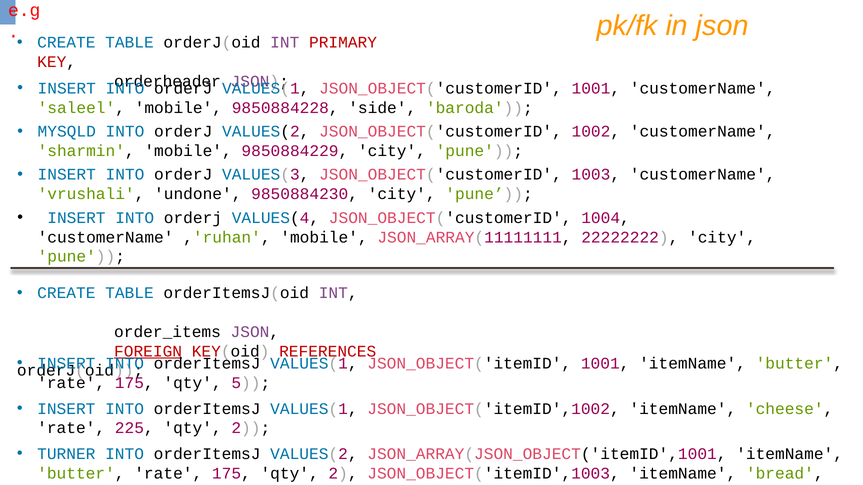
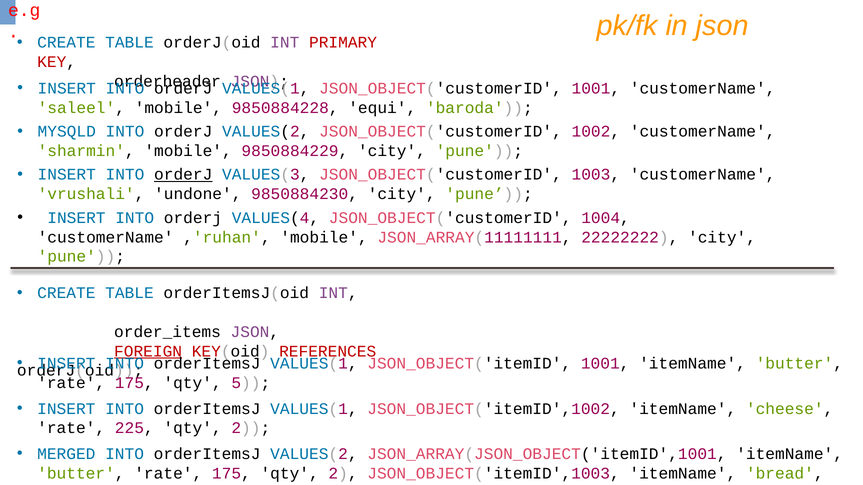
side: side -> equi (382, 108)
orderJ underline: none -> present (183, 175)
TURNER: TURNER -> MERGED (66, 454)
